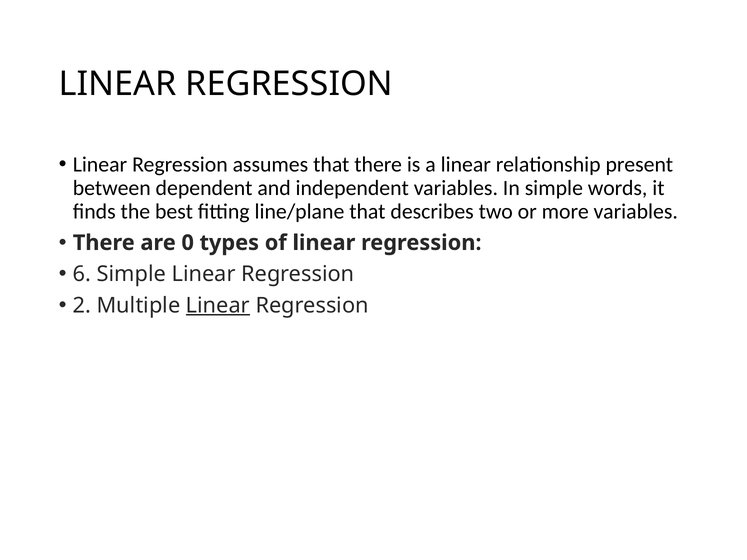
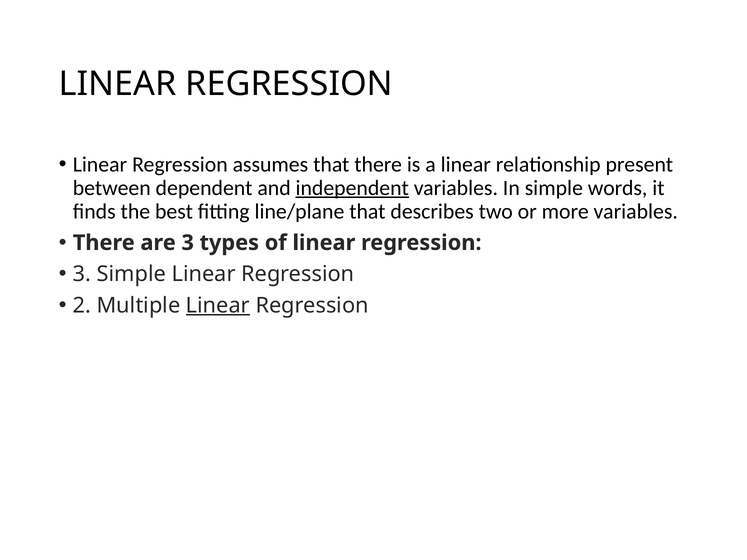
independent underline: none -> present (352, 188)
are 0: 0 -> 3 (188, 243)
6: 6 -> 3 (82, 274)
